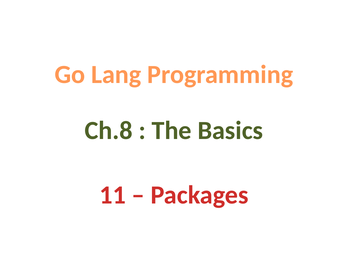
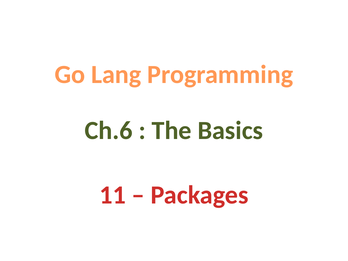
Ch.8: Ch.8 -> Ch.6 (109, 130)
